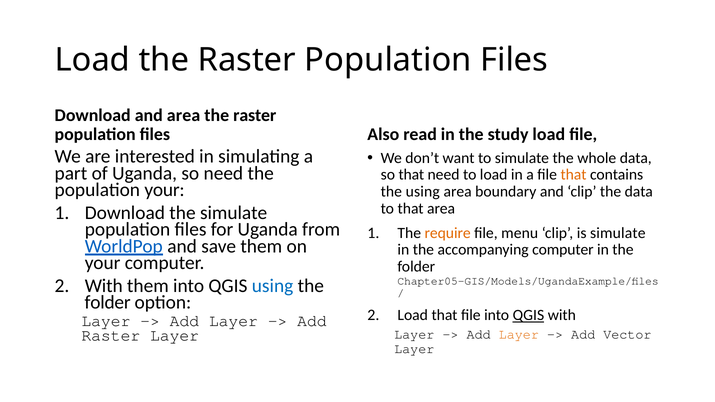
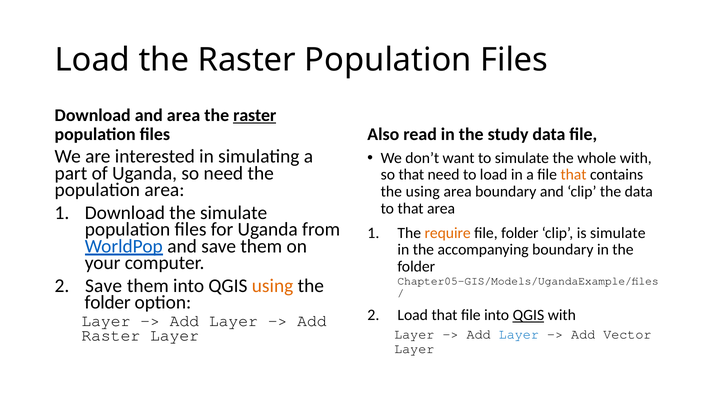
raster underline: none -> present (255, 115)
study load: load -> data (549, 134)
whole data: data -> with (636, 158)
population your: your -> area (164, 190)
file menu: menu -> folder (520, 233)
accompanying computer: computer -> boundary (563, 250)
With: With -> Save (104, 286)
using colour: blue -> orange (273, 286)
Layer colour: orange -> blue (519, 335)
